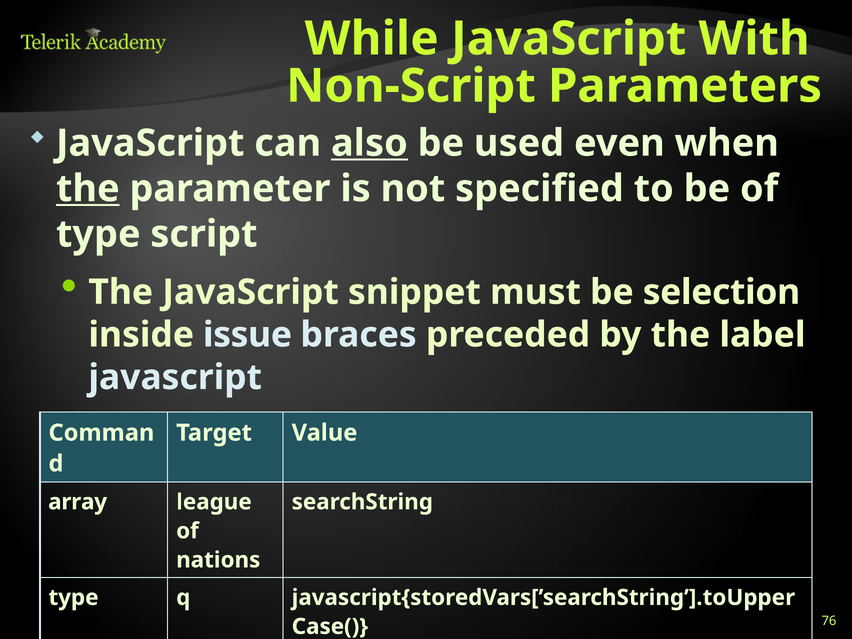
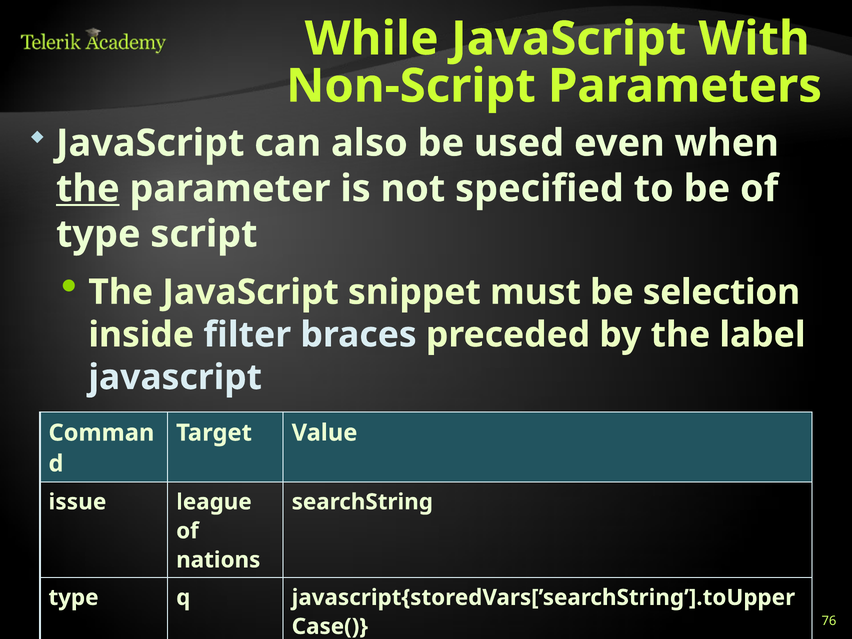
also underline: present -> none (369, 143)
issue: issue -> filter (247, 335)
array: array -> issue (77, 502)
